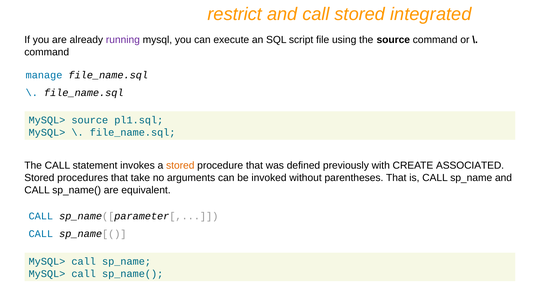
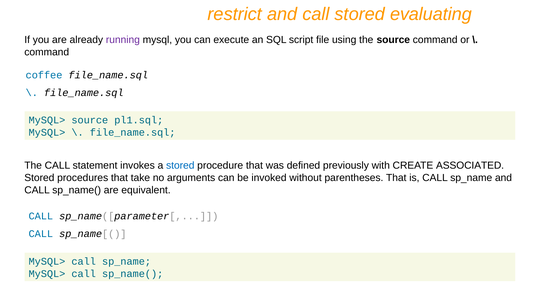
integrated: integrated -> evaluating (431, 14)
manage: manage -> coffee (44, 75)
stored colour: orange -> blue (180, 166)
